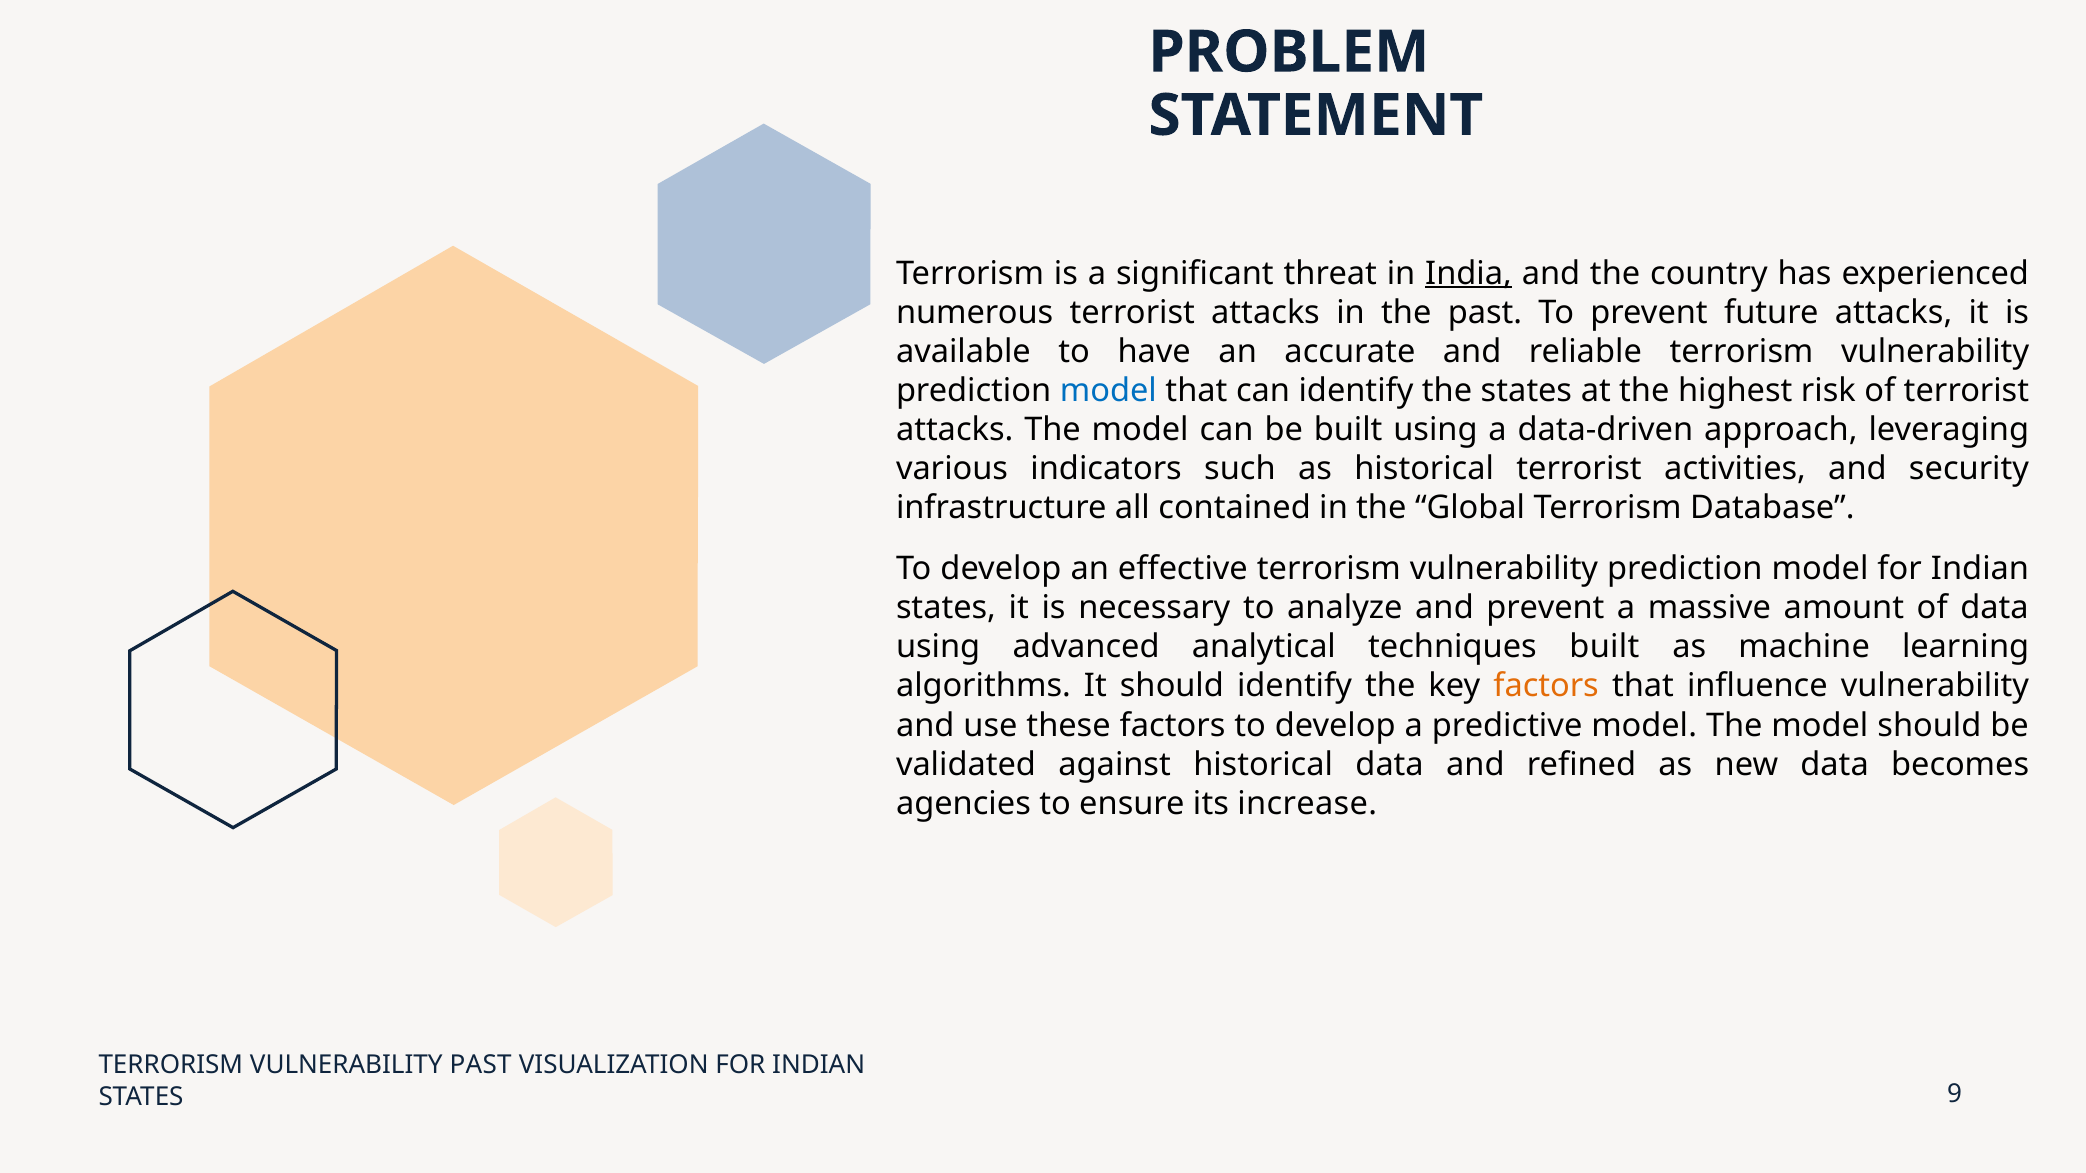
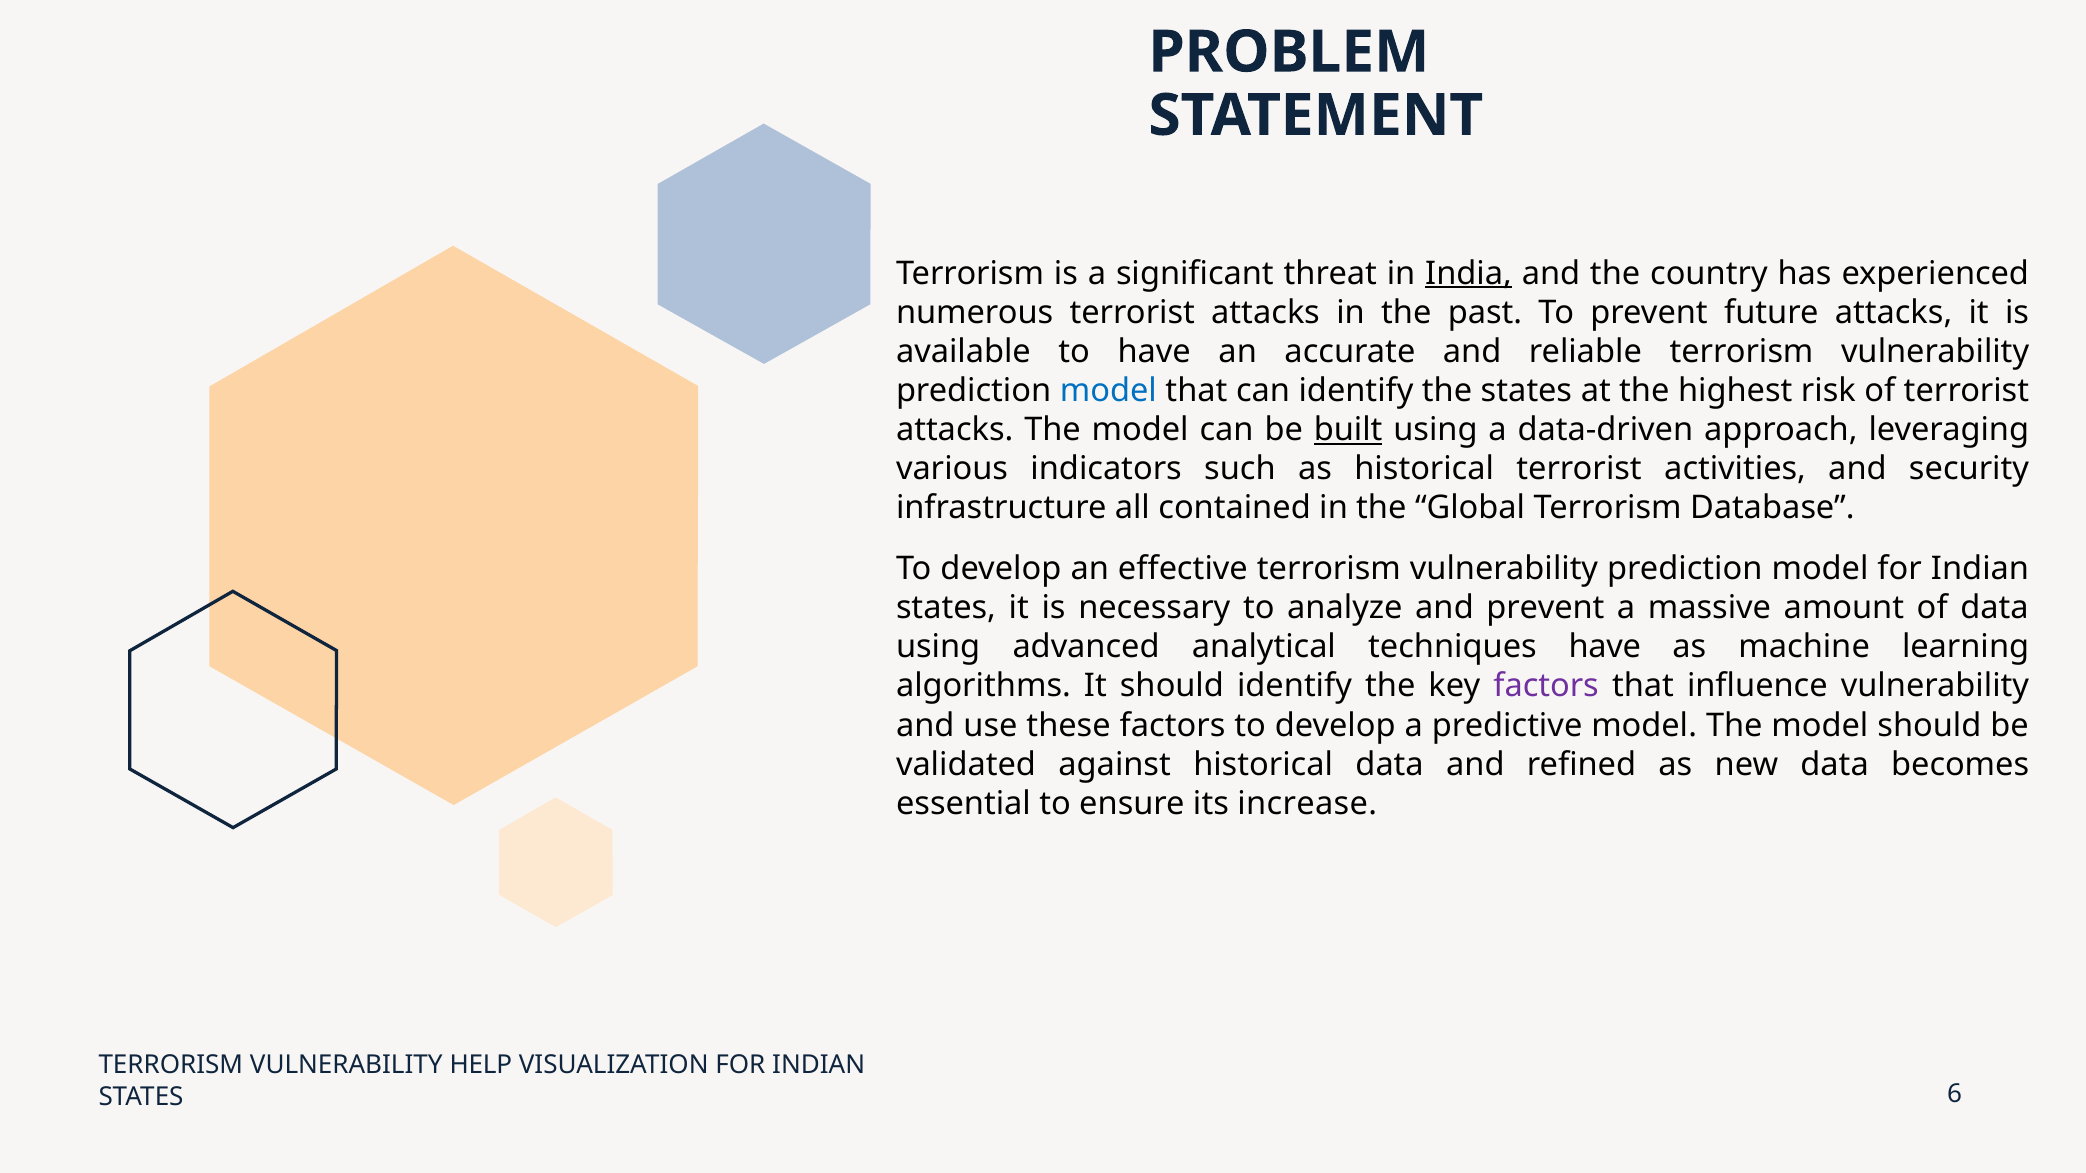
built underline: none -> present (1348, 430)
techniques built: built -> have (1605, 647)
factors colour: orange -> purple (1546, 686)
agencies: agencies -> essential (963, 804)
VULNERABILITY PAST: PAST -> HELP (481, 1066)
9: 9 -> 6 (1954, 1095)
